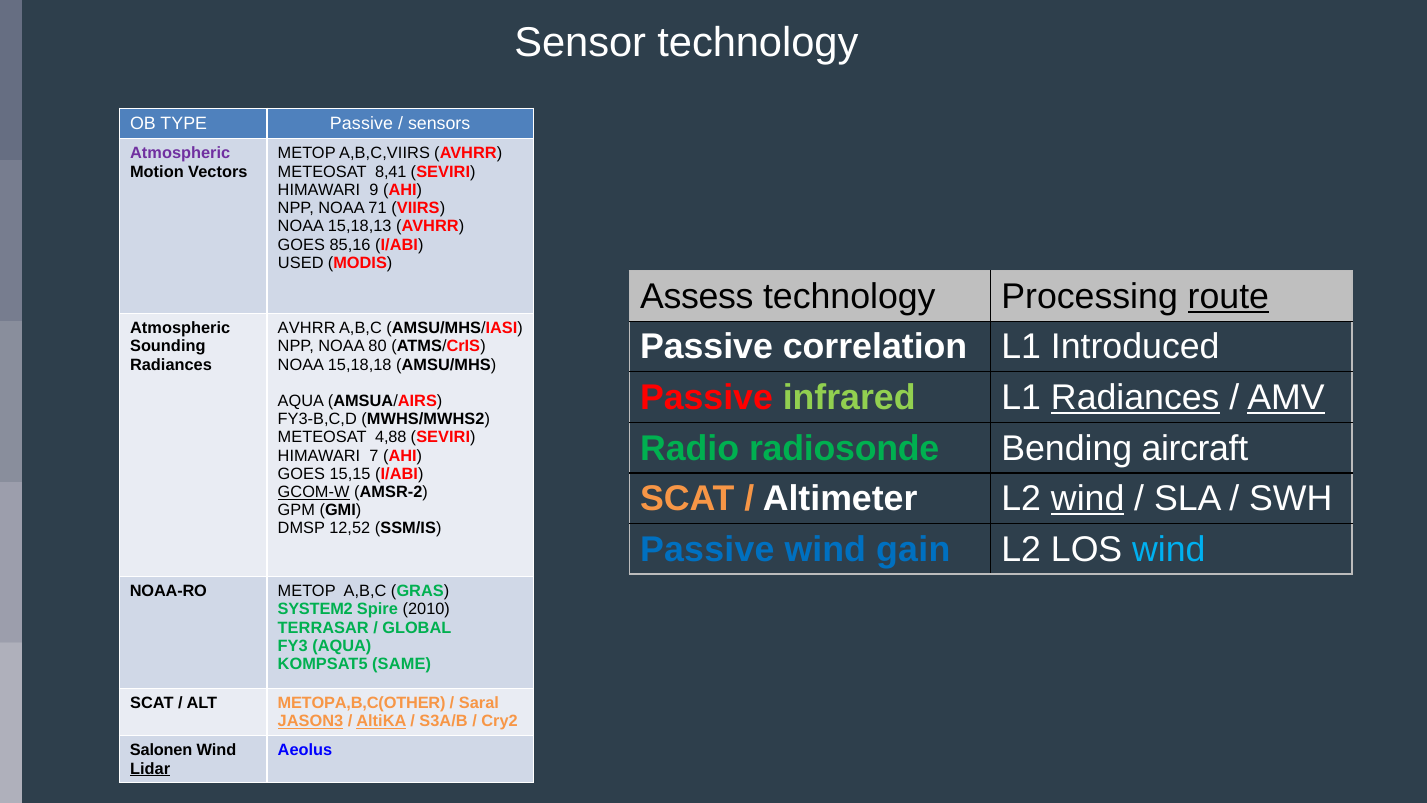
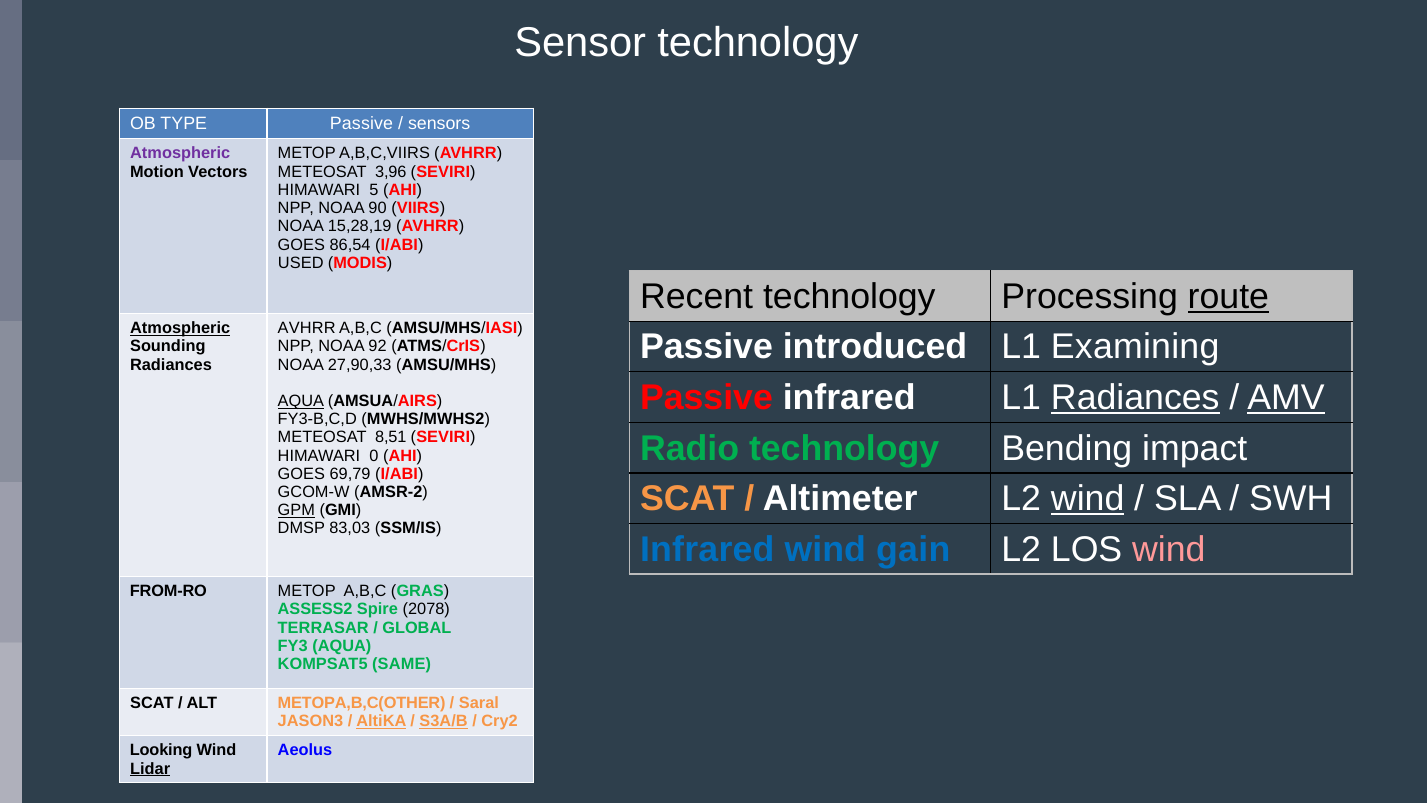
8,41: 8,41 -> 3,96 (391, 172)
9: 9 -> 5 (374, 190)
71: 71 -> 90 (378, 208)
15,18,13: 15,18,13 -> 15,28,19 (360, 226)
85,16: 85,16 -> 86,54 (350, 245)
Assess: Assess -> Recent (697, 297)
Atmospheric underline: none -> present (180, 328)
correlation: correlation -> introduced (875, 347)
Introduced: Introduced -> Examining (1135, 347)
80: 80 -> 92 (378, 346)
15,18,18: 15,18,18 -> 27,90,33 (360, 365)
infrared colour: light green -> white (849, 398)
AQUA underline: none -> present (301, 401)
4,88: 4,88 -> 8,51 (391, 437)
Radio radiosonde: radiosonde -> technology (844, 448)
aircraft: aircraft -> impact (1195, 448)
7: 7 -> 0 (374, 456)
15,15: 15,15 -> 69,79 (350, 474)
GCOM-W underline: present -> none (314, 492)
GPM underline: none -> present (296, 510)
12,52: 12,52 -> 83,03 (350, 529)
Passive: Passive -> Infrared (707, 549)
wind colour: light blue -> pink (1169, 549)
NOAA-RO: NOAA-RO -> FROM-RO (168, 591)
SYSTEM2: SYSTEM2 -> ASSESS2 (315, 609)
2010: 2010 -> 2078 (426, 609)
JASON3 underline: present -> none (310, 722)
S3A/B underline: none -> present (444, 722)
Salonen: Salonen -> Looking (161, 750)
